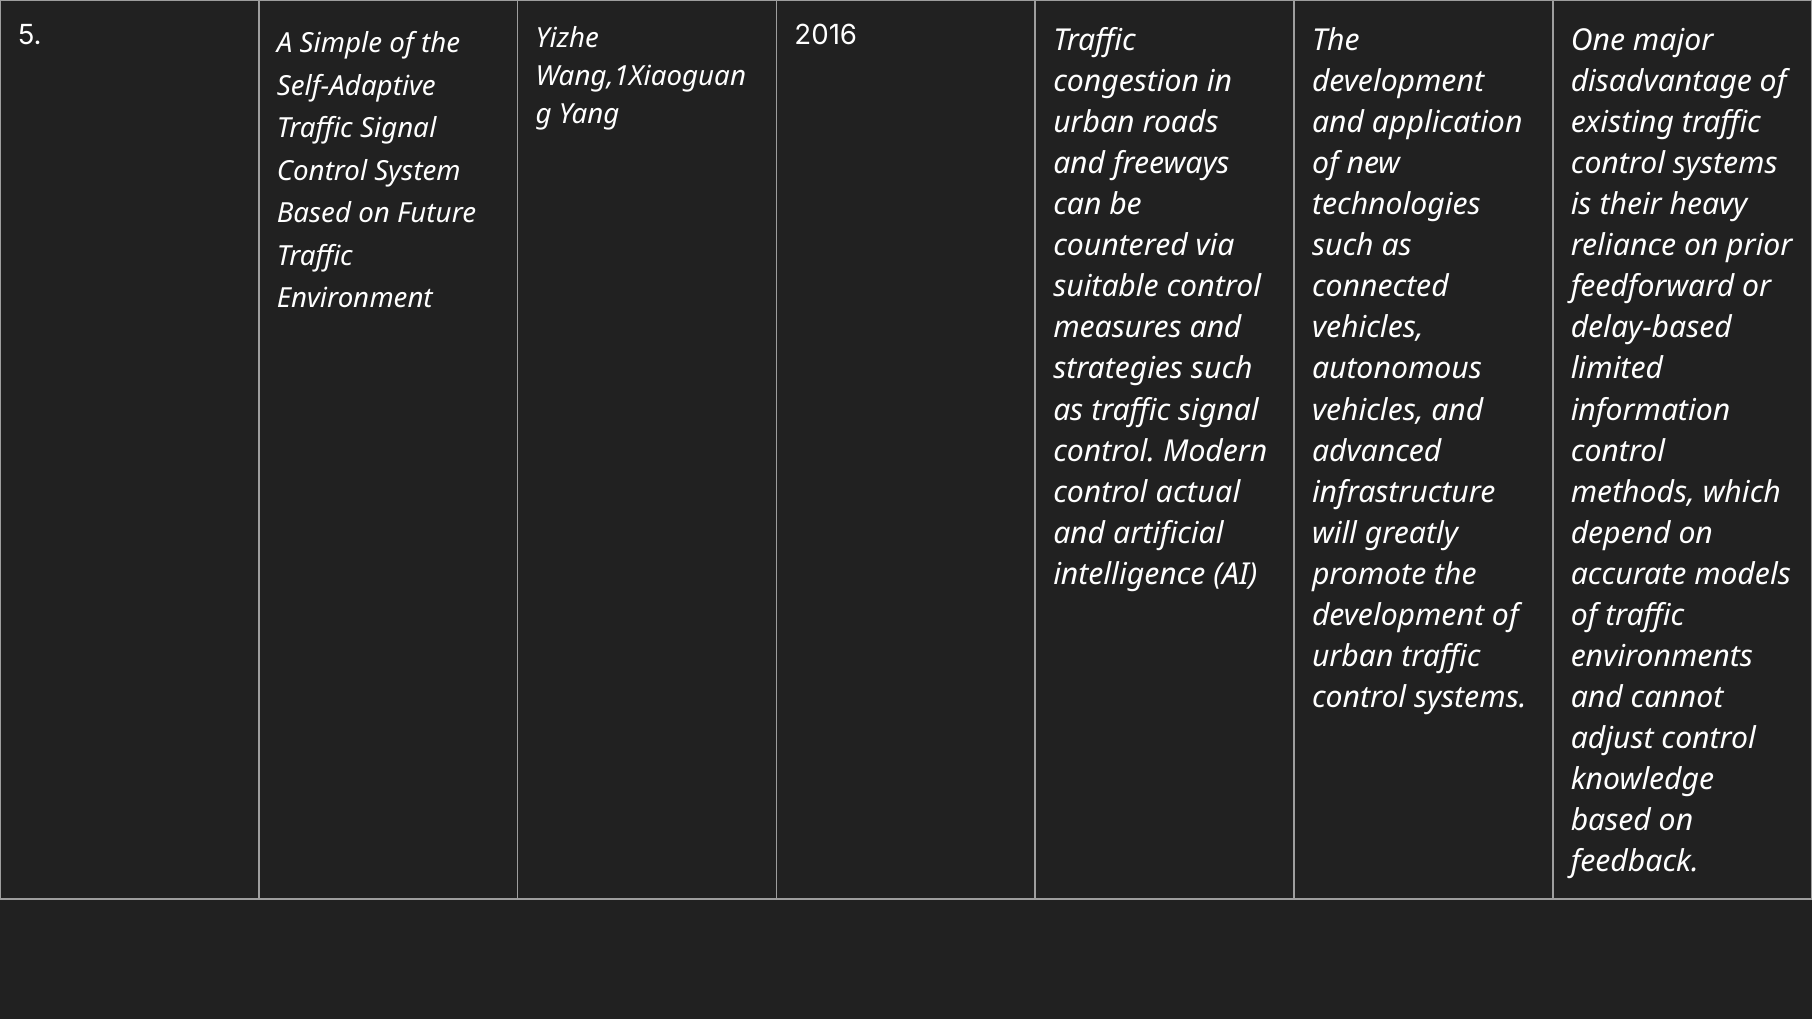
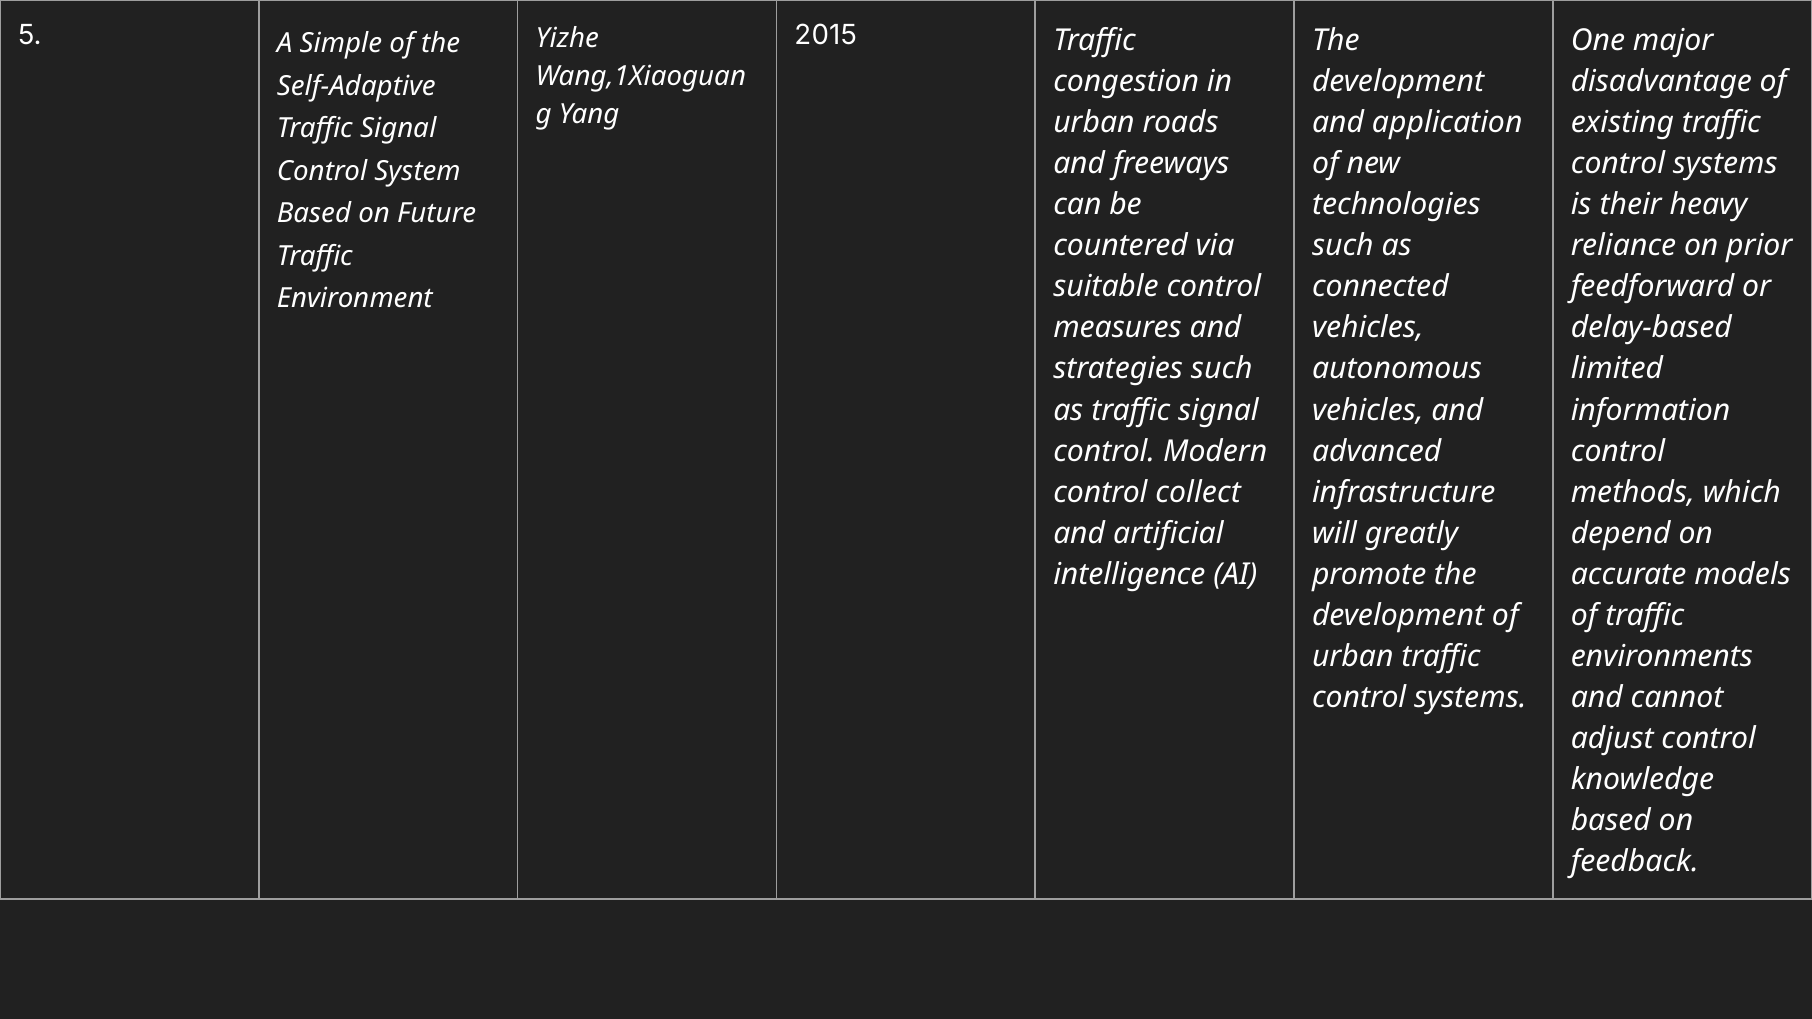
2016: 2016 -> 2015 (826, 36)
actual: actual -> collect (1198, 492)
